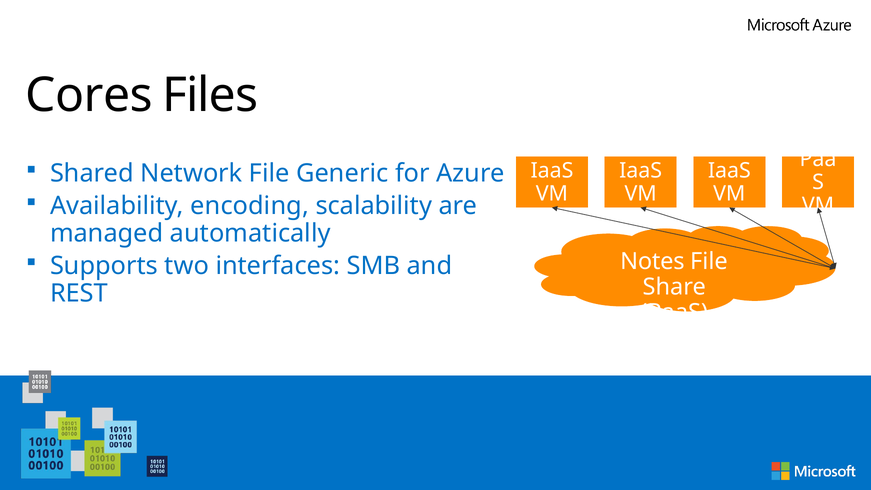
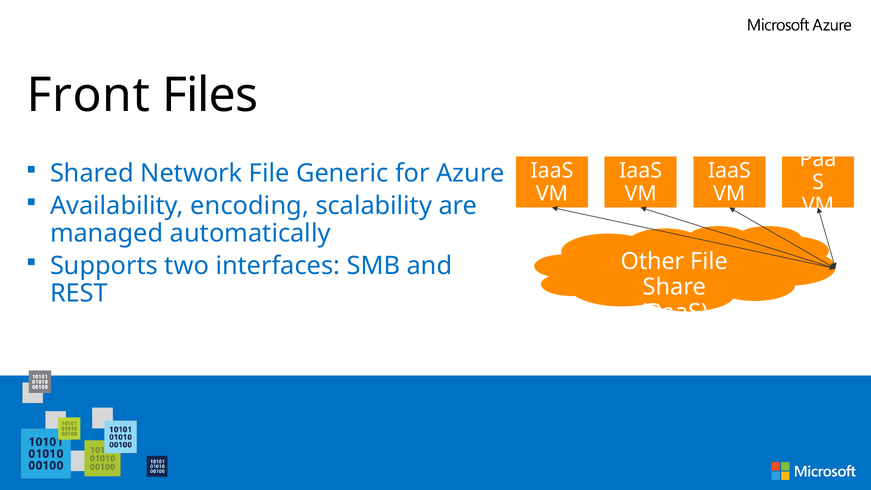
Cores: Cores -> Front (88, 95)
Notes: Notes -> Other (652, 261)
